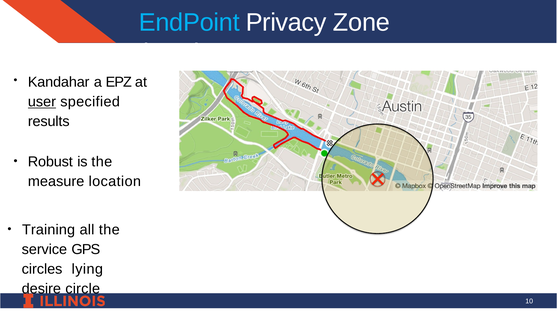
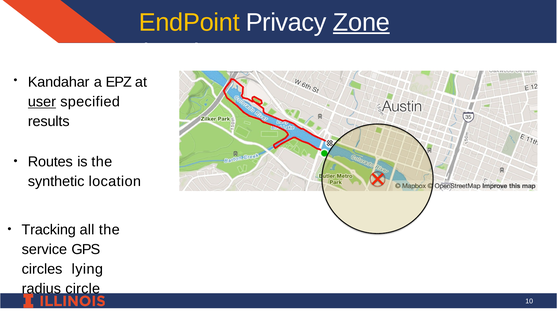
EndPoint colour: light blue -> yellow (189, 22)
Zone underline: none -> present (361, 22)
Robust: Robust -> Routes (50, 162)
measure: measure -> synthetic (56, 182)
Training: Training -> Tracking (49, 230)
desire: desire -> radius (41, 289)
